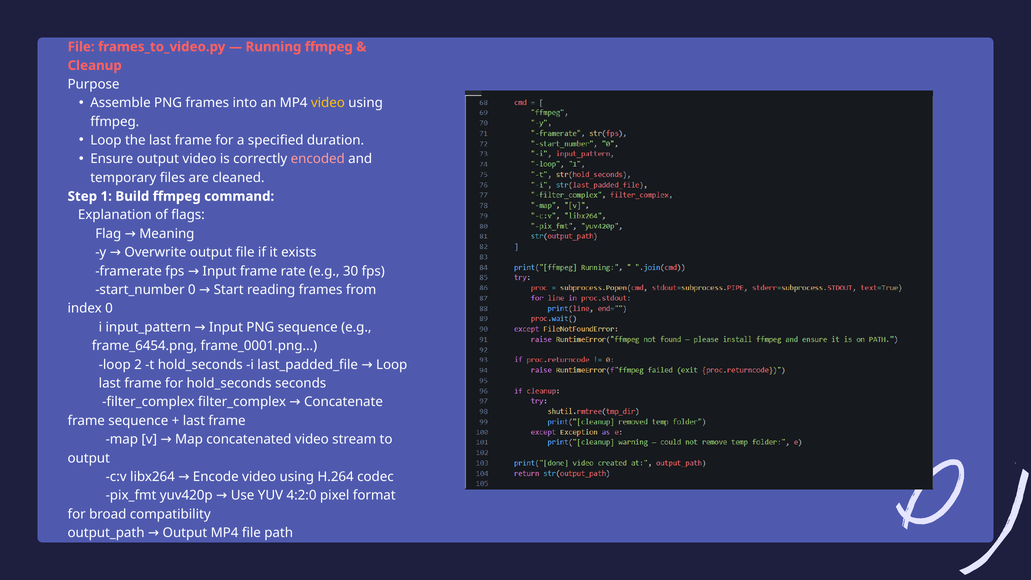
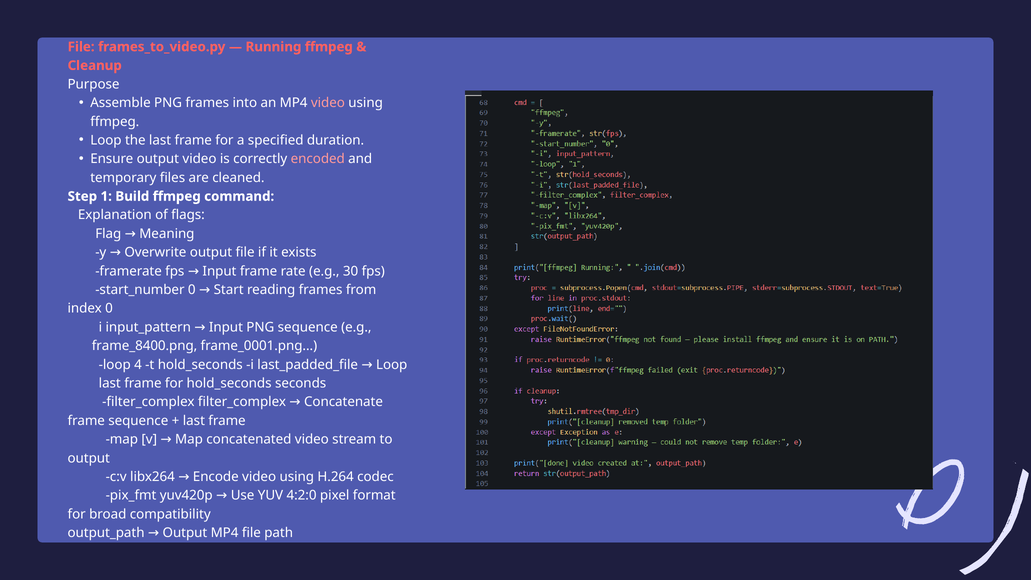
video colour: yellow -> pink (328, 103)
frame_6454.png: frame_6454.png -> frame_8400.png (145, 346)
2: 2 -> 4 (138, 365)
